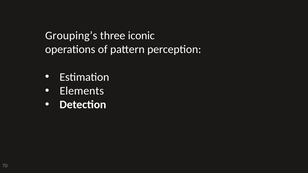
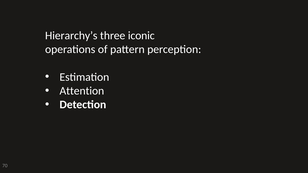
Grouping’s: Grouping’s -> Hierarchy’s (71, 36)
Elements: Elements -> Attention (82, 91)
